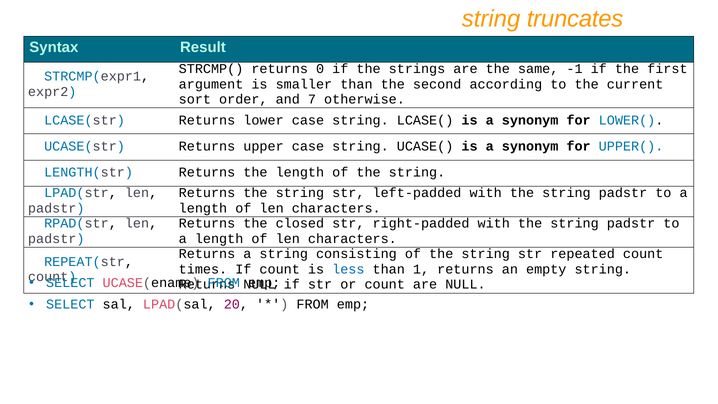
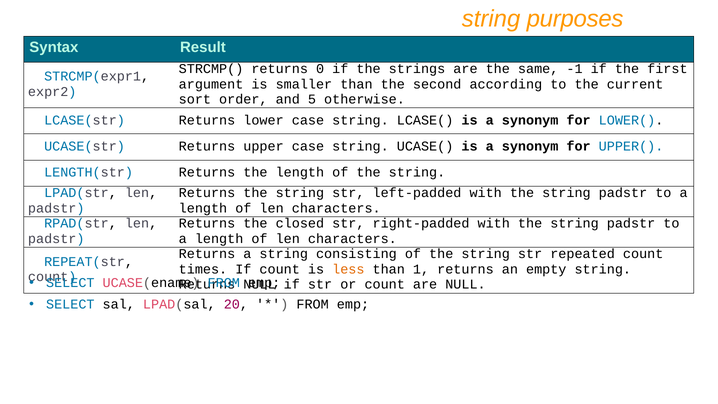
truncates: truncates -> purposes (575, 19)
7: 7 -> 5 (312, 99)
less colour: blue -> orange (348, 269)
